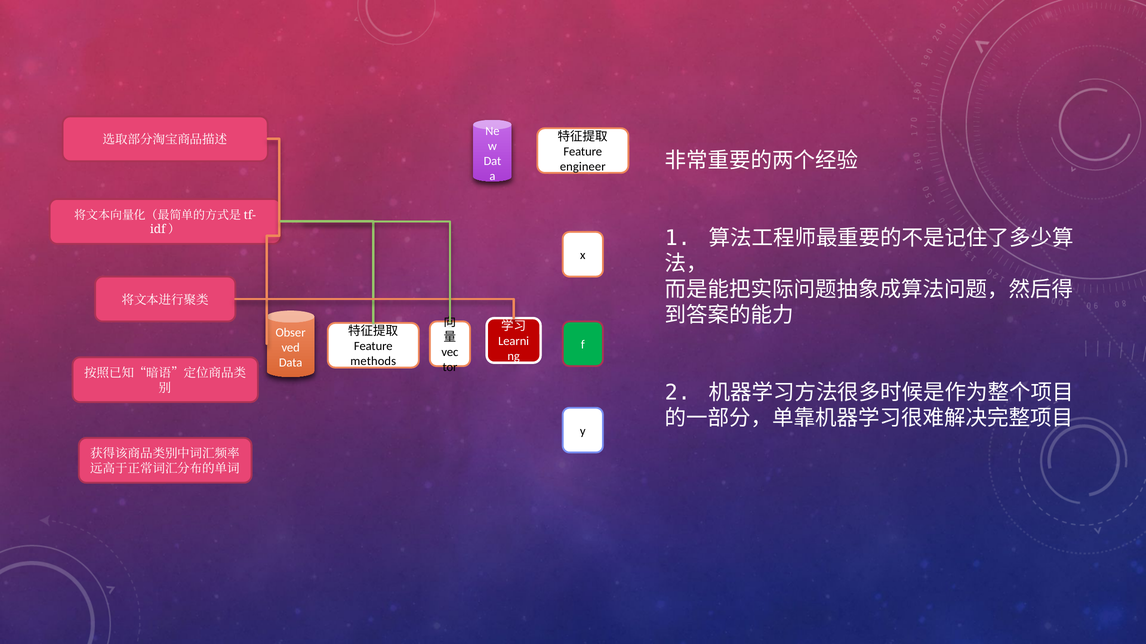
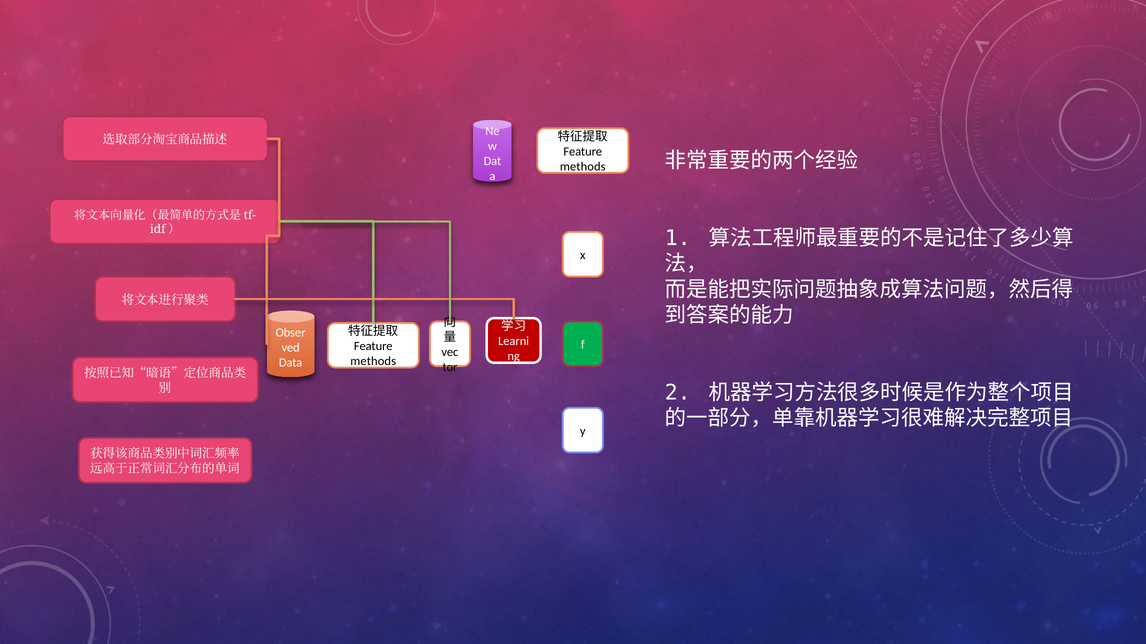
engineer: engineer -> methods (583, 167)
